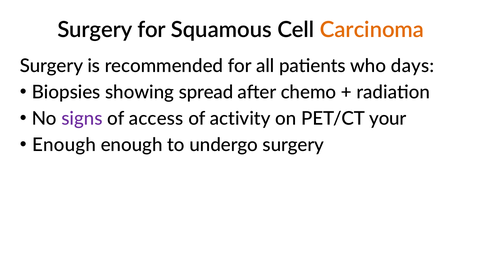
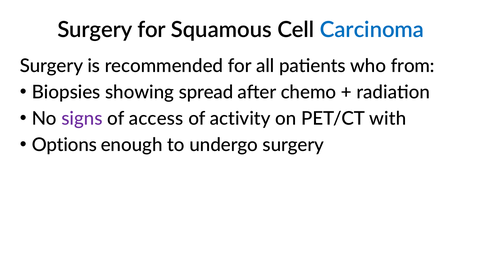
Carcinoma colour: orange -> blue (372, 30)
days: days -> from (413, 66)
your: your -> with (388, 118)
Enough: Enough -> Options (64, 145)
